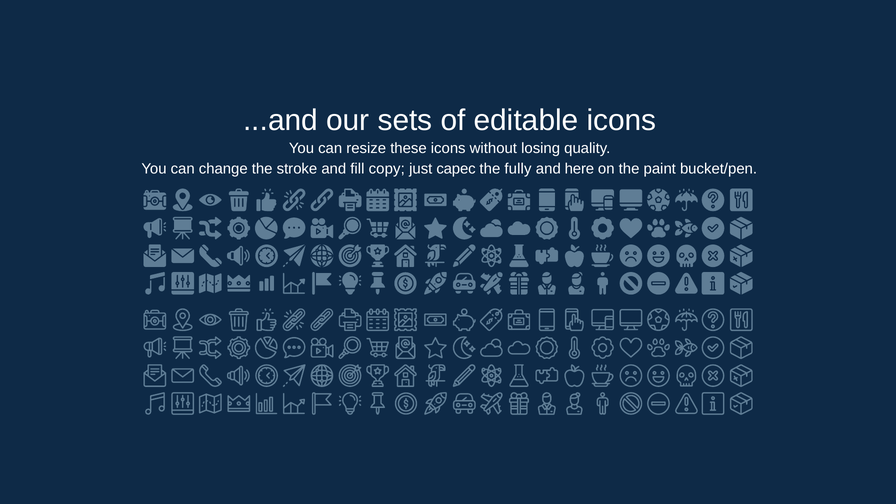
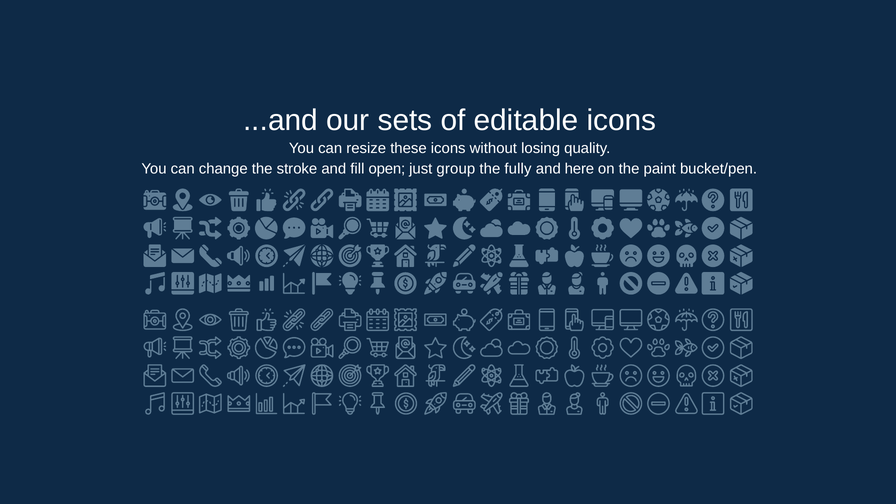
copy: copy -> open (387, 169)
capec: capec -> group (456, 169)
